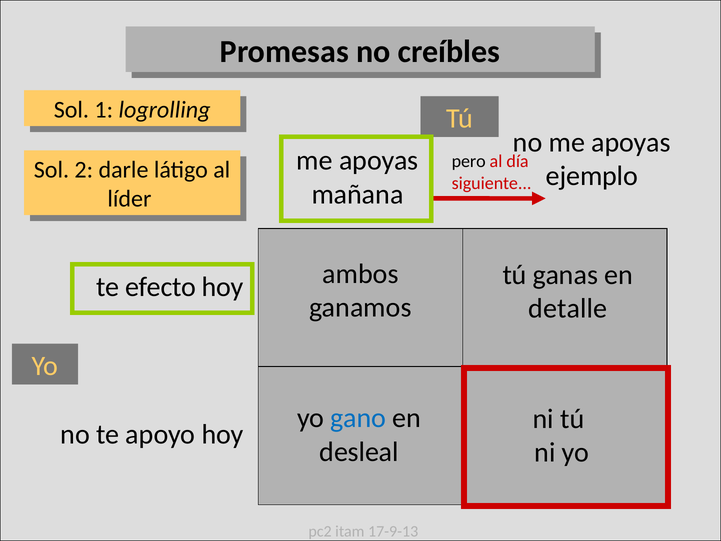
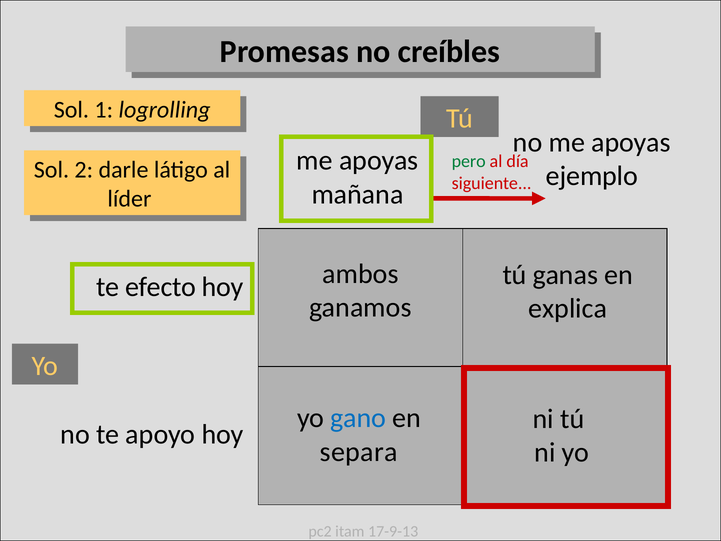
pero colour: black -> green (469, 161)
detalle: detalle -> explica (568, 308)
desleal: desleal -> separa (359, 452)
